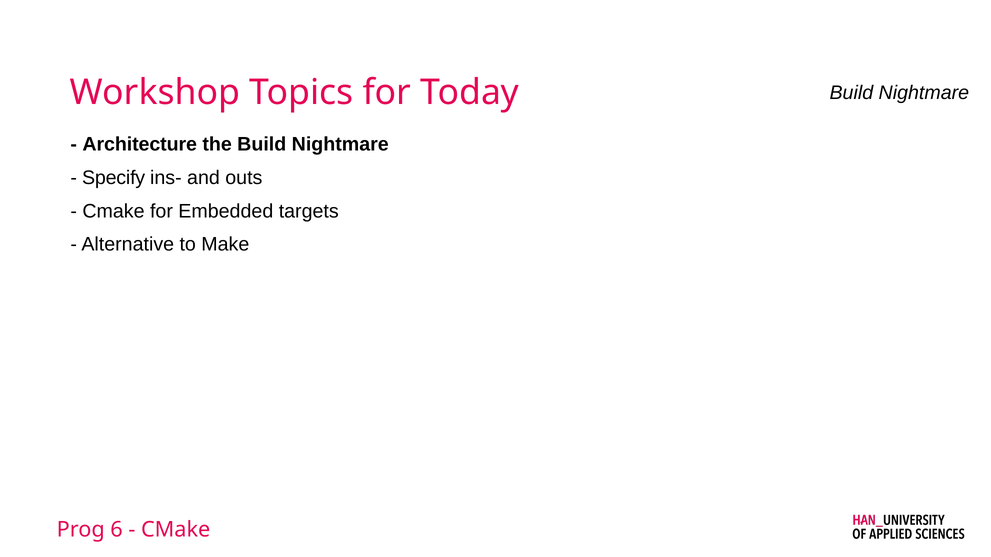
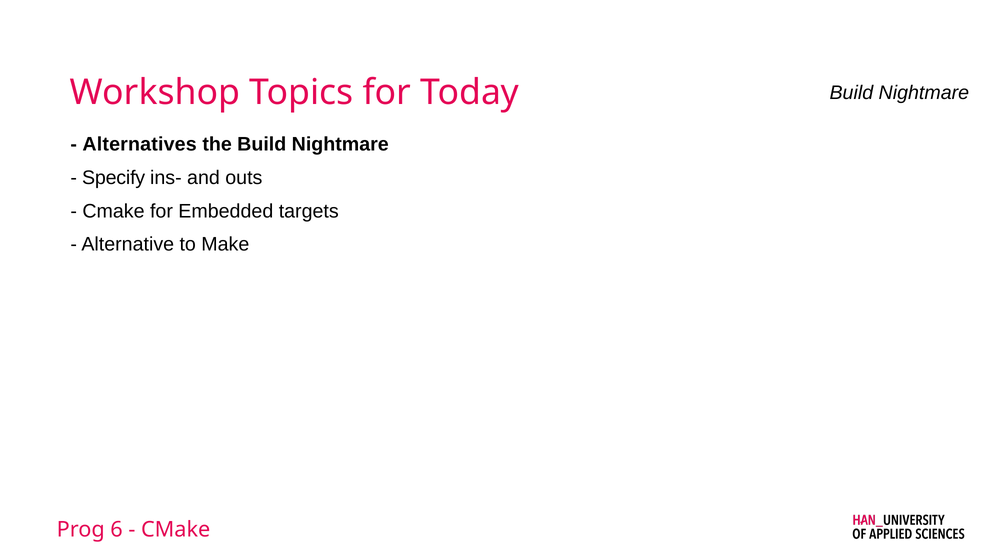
Architecture: Architecture -> Alternatives (140, 144)
